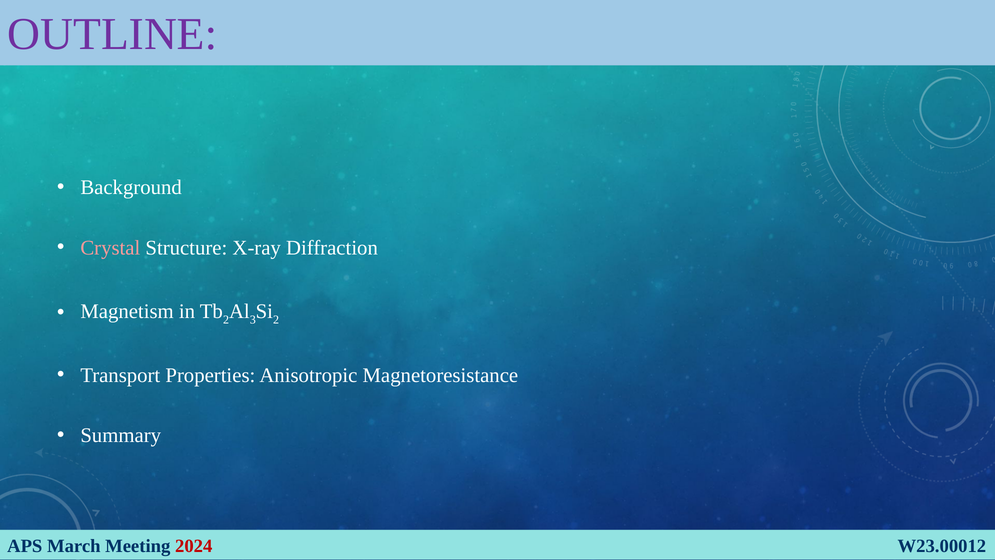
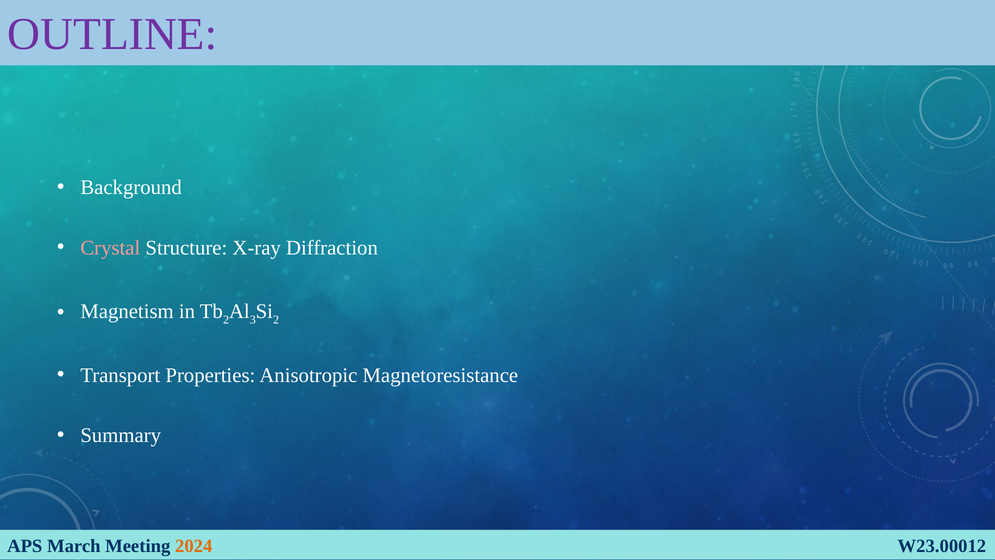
2024 colour: red -> orange (194, 546)
